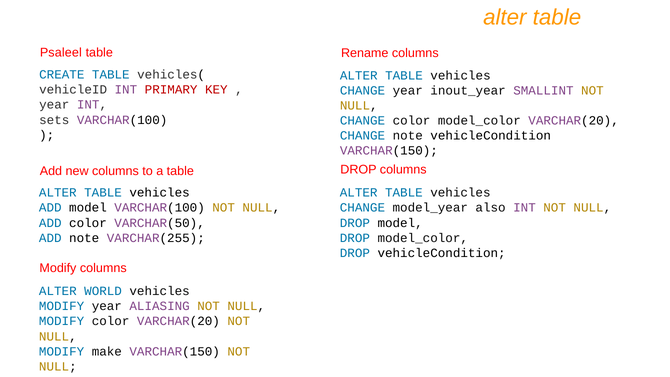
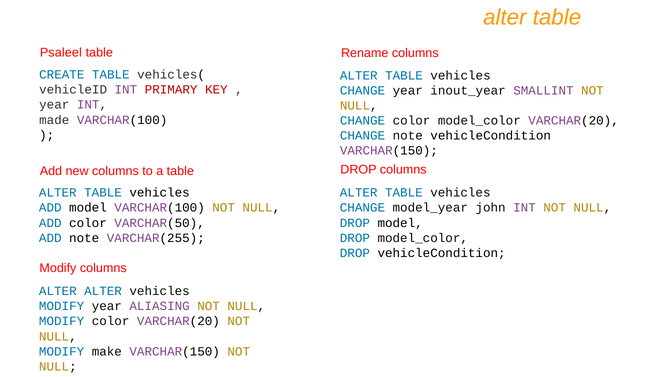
sets: sets -> made (54, 120)
also: also -> john (491, 208)
ALTER WORLD: WORLD -> ALTER (103, 291)
